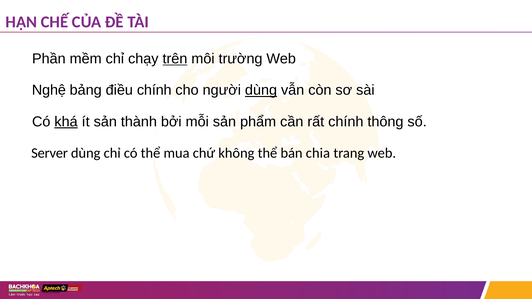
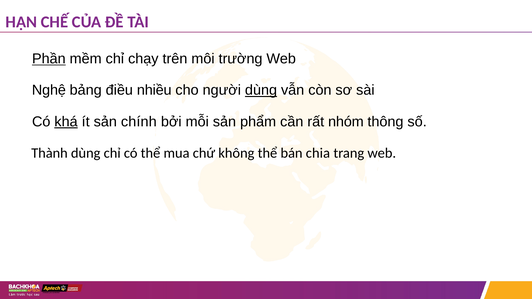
Phần underline: none -> present (49, 59)
trên underline: present -> none (175, 59)
điều chính: chính -> nhiều (154, 90)
thành: thành -> chính (139, 122)
rất chính: chính -> nhóm (346, 122)
Server: Server -> Thành (49, 153)
